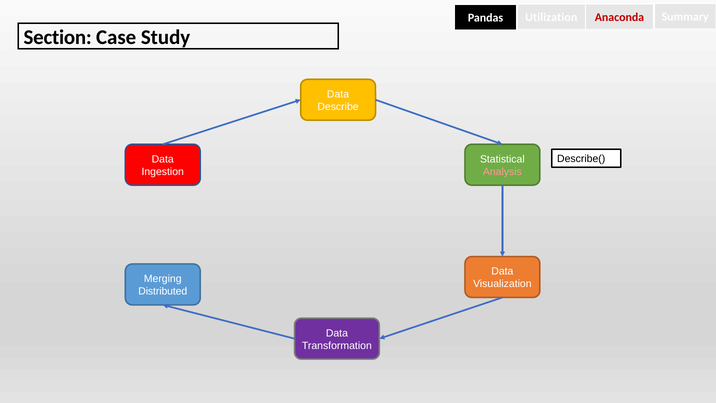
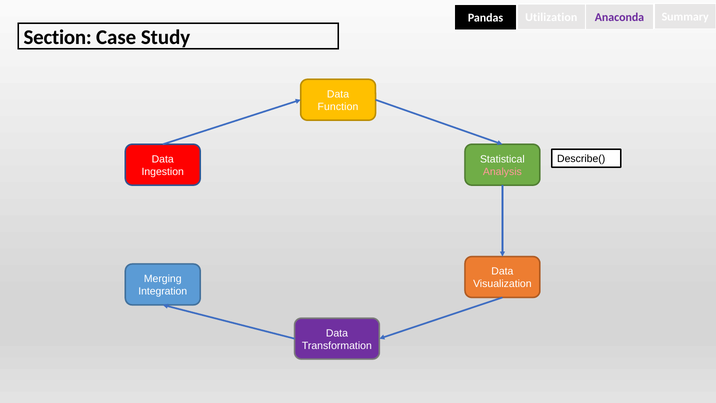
Anaconda colour: red -> purple (619, 17)
Describe: Describe -> Function (338, 107)
Distributed: Distributed -> Integration (163, 291)
